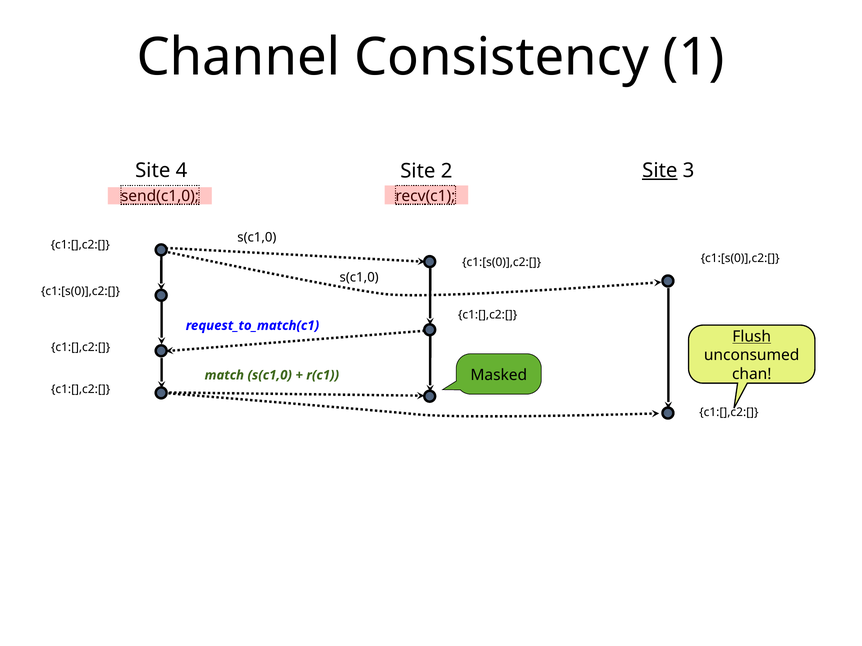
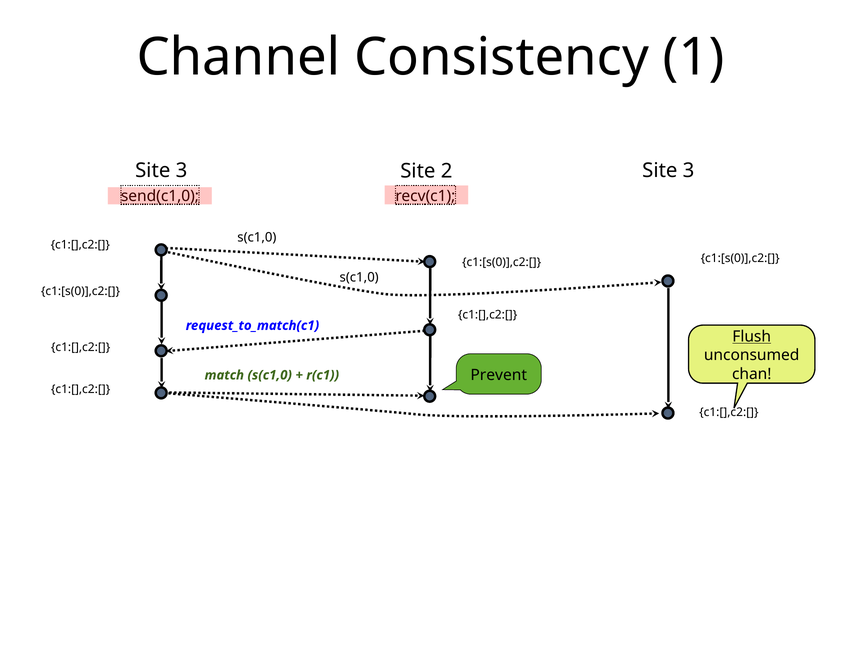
4: 4 -> 3 (182, 171)
Site underline: present -> none (660, 171)
Masked: Masked -> Prevent (499, 375)
